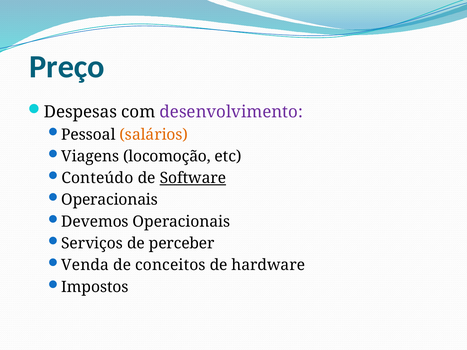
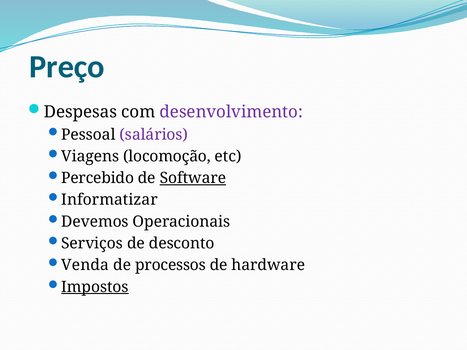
salários colour: orange -> purple (154, 135)
Conteúdo: Conteúdo -> Percebido (98, 178)
Operacionais: Operacionais -> Informatizar (109, 200)
perceber: perceber -> desconto (182, 244)
conceitos: conceitos -> processos (170, 265)
Impostos underline: none -> present (95, 287)
